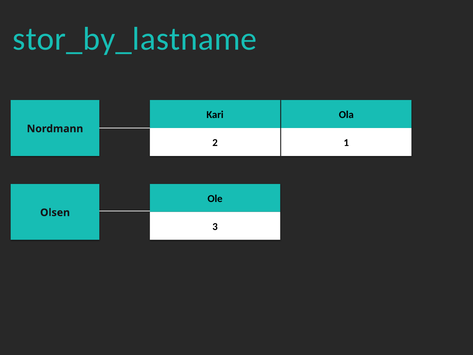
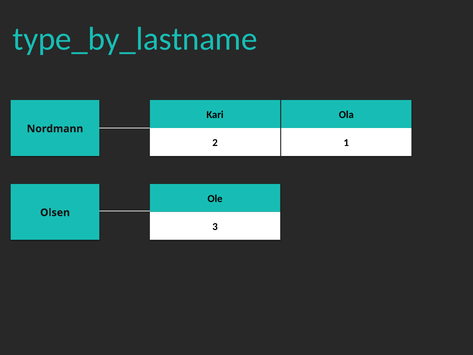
stor_by_lastname: stor_by_lastname -> type_by_lastname (135, 39)
